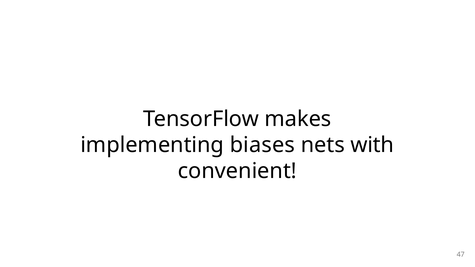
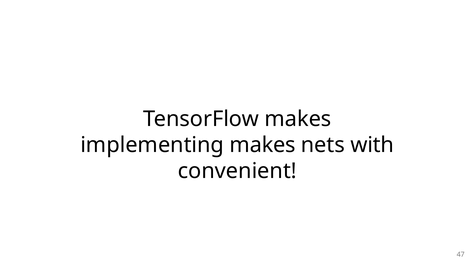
implementing biases: biases -> makes (263, 145)
